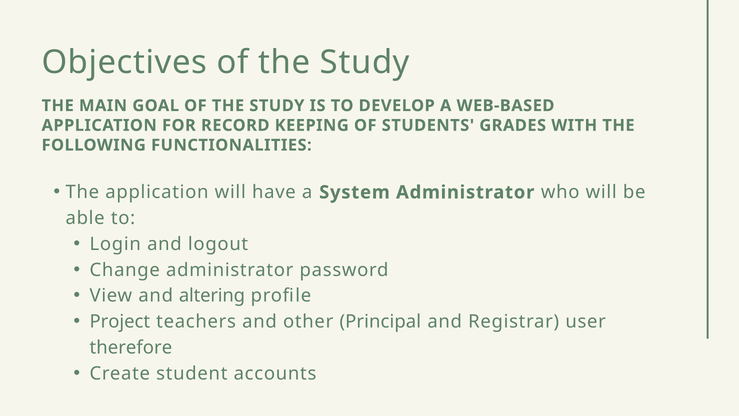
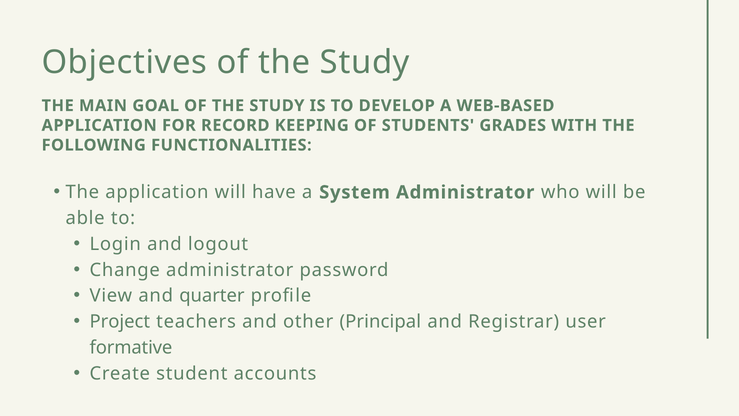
altering: altering -> quarter (212, 296)
therefore: therefore -> formative (131, 347)
